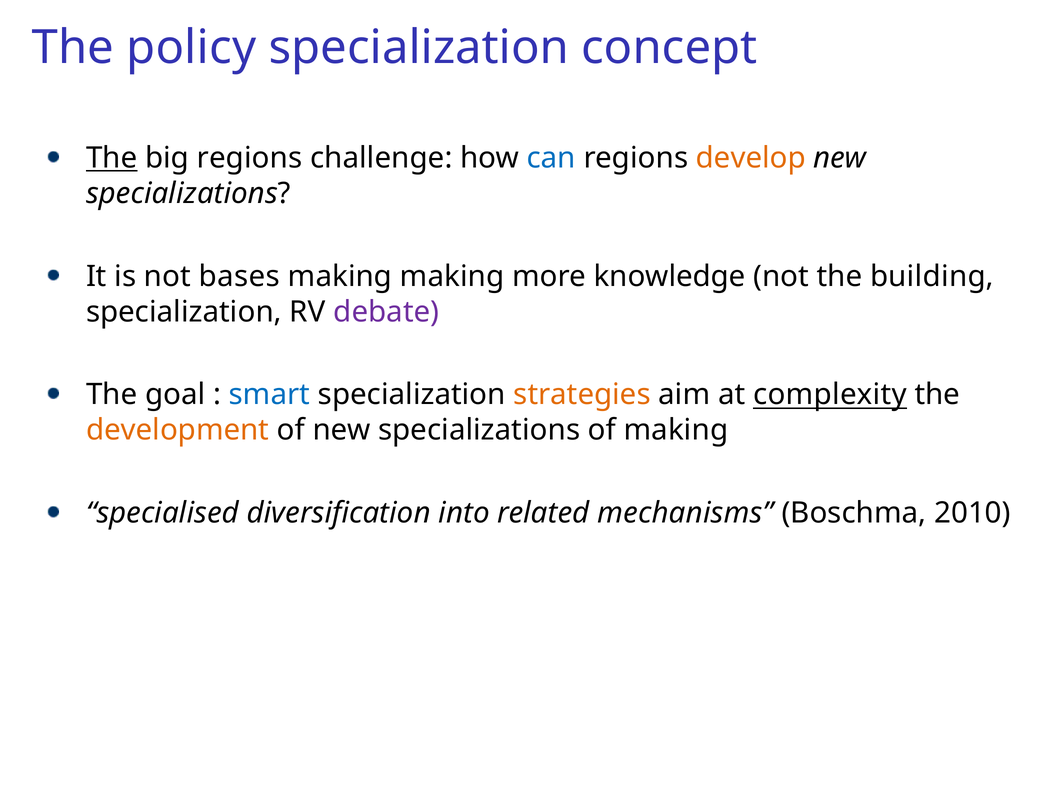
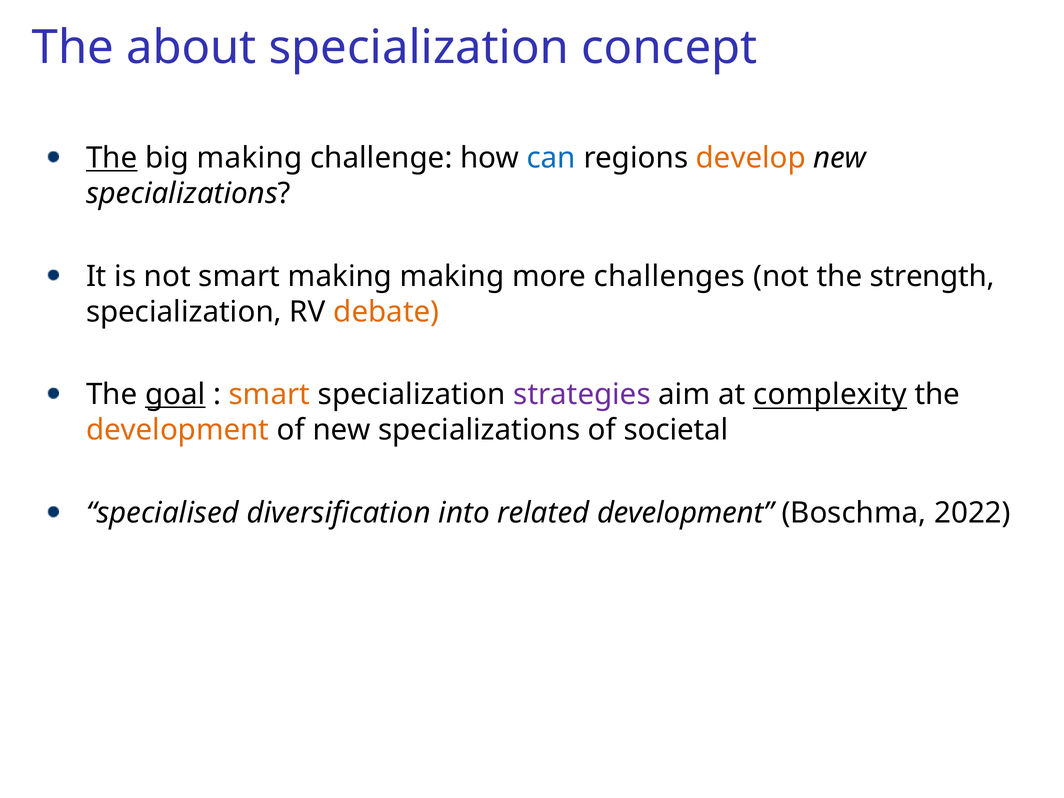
policy: policy -> about (191, 48)
big regions: regions -> making (250, 158)
not bases: bases -> smart (239, 276)
knowledge: knowledge -> challenges (669, 276)
building: building -> strength (932, 276)
debate colour: purple -> orange (386, 312)
goal underline: none -> present (175, 395)
smart colour: blue -> orange (269, 395)
strategies colour: orange -> purple (582, 395)
of making: making -> societal (676, 430)
related mechanisms: mechanisms -> development (685, 513)
2010: 2010 -> 2022 (972, 513)
